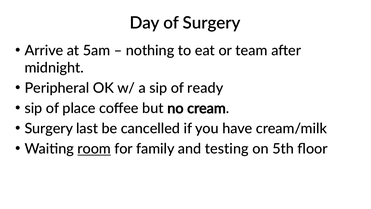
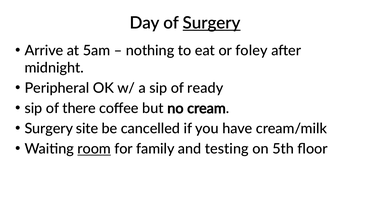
Surgery underline: none -> present (212, 23)
team: team -> foley (251, 50)
place: place -> there (79, 108)
last: last -> site (87, 128)
